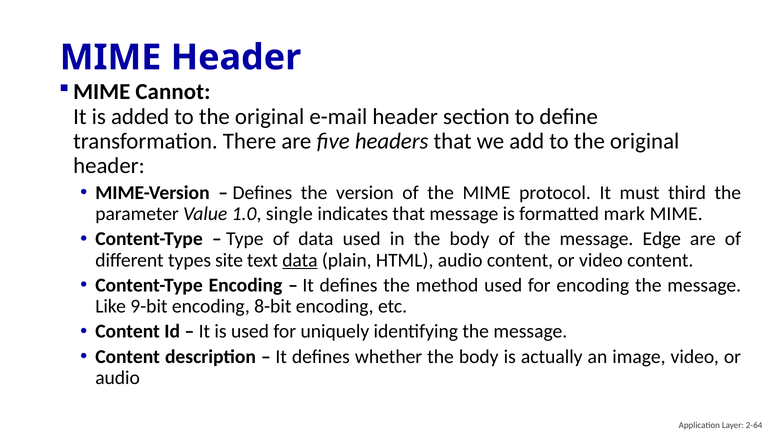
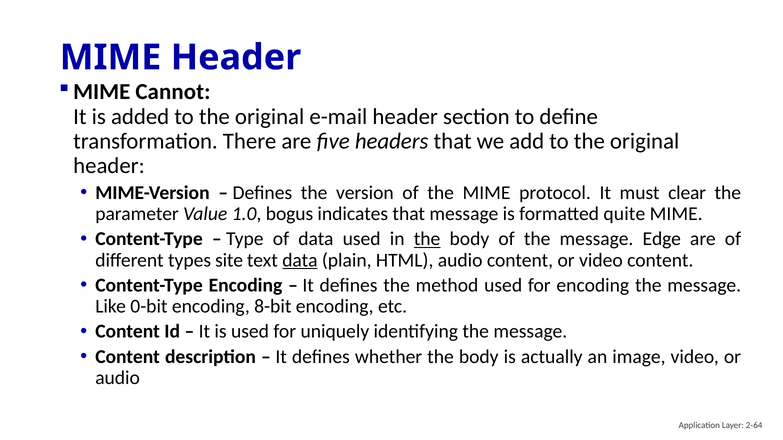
third: third -> clear (687, 193)
single: single -> bogus (289, 214)
mark: mark -> quite (624, 214)
the underline: none -> present (427, 239)
9-bit: 9-bit -> 0-bit (149, 307)
